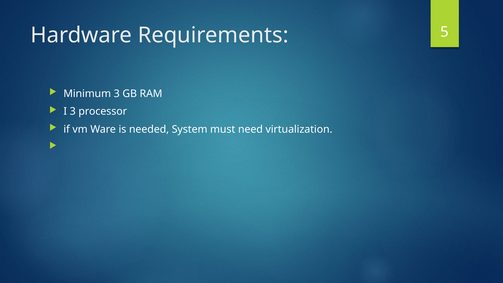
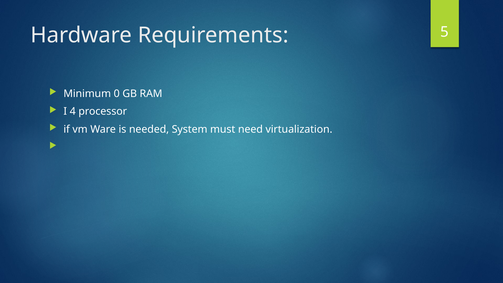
Minimum 3: 3 -> 0 (117, 94)
I 3: 3 -> 4 (73, 111)
